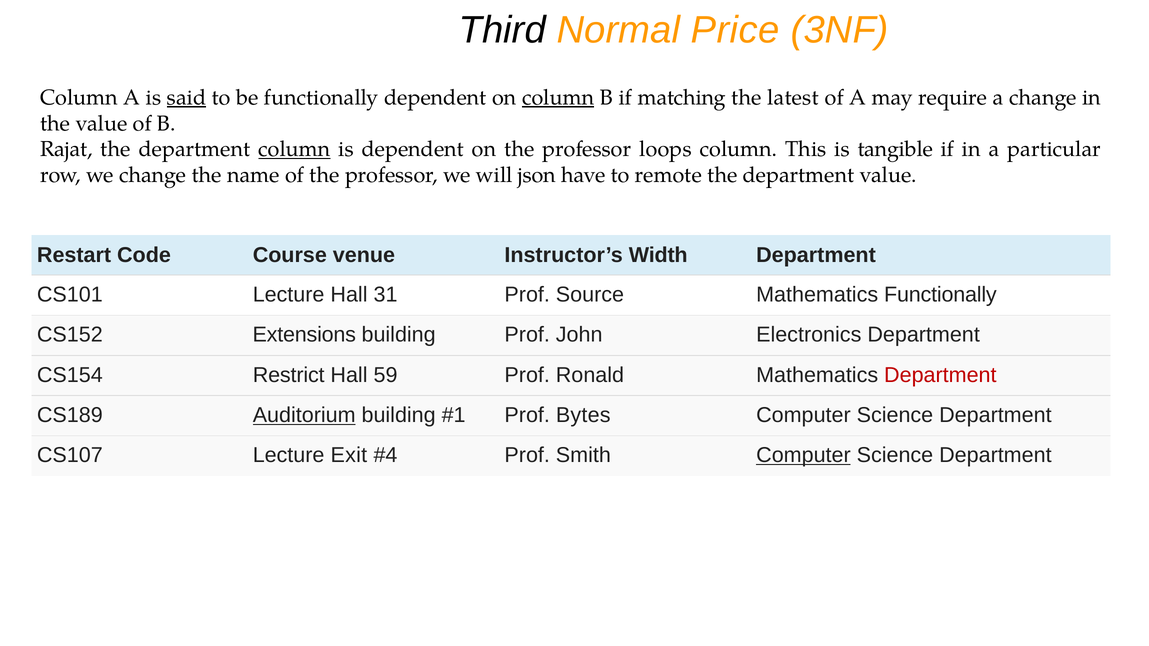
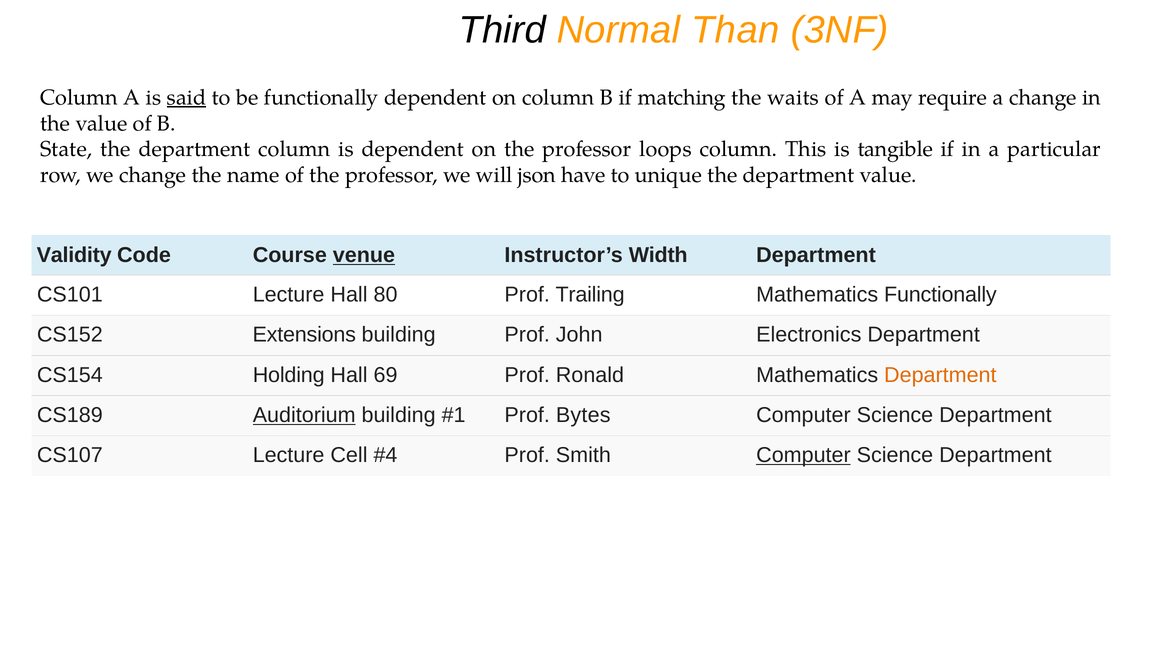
Price: Price -> Than (735, 30)
column underline: present -> none (558, 98)
latest: latest -> waits (793, 98)
Rajat: Rajat -> State (66, 149)
column underline: present -> none (294, 149)
remote: remote -> unique (668, 175)
Restart: Restart -> Validity (74, 255)
venue underline: none -> present (364, 255)
31: 31 -> 80 (386, 295)
Source: Source -> Trailing (590, 295)
Restrict: Restrict -> Holding (289, 375)
59: 59 -> 69 (386, 375)
Department colour: red -> orange (940, 375)
Exit: Exit -> Cell (349, 456)
